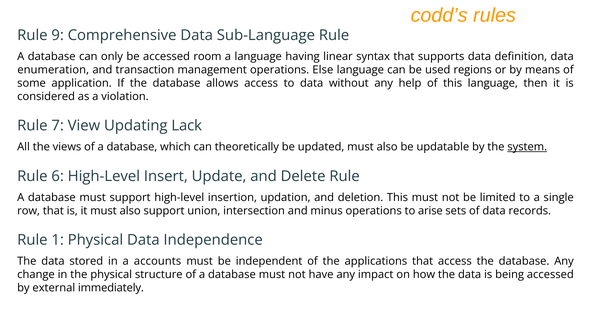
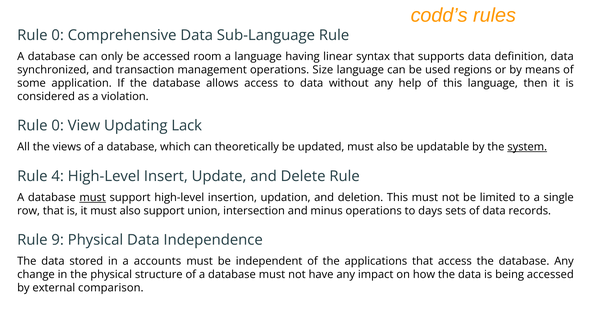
9: 9 -> 0 (58, 35)
enumeration: enumeration -> synchronized (53, 70)
Else: Else -> Size (323, 70)
7: 7 -> 0 (58, 126)
6: 6 -> 4 (58, 177)
must underline: none -> present (93, 198)
arise: arise -> days (430, 211)
1: 1 -> 9 (58, 241)
immediately: immediately -> comparison (111, 289)
